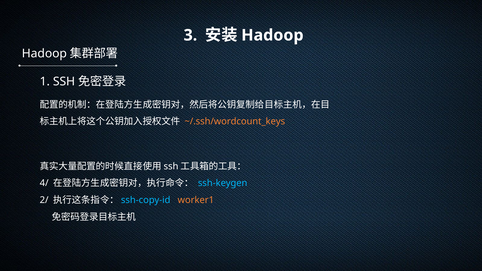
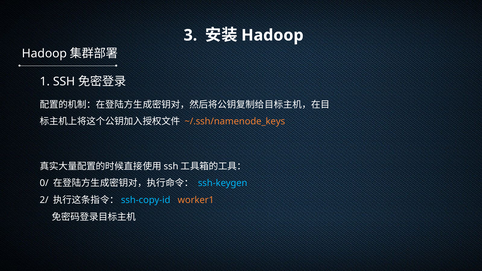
~/.ssh/wordcount_keys: ~/.ssh/wordcount_keys -> ~/.ssh/namenode_keys (235, 122)
4/: 4/ -> 0/ (44, 183)
